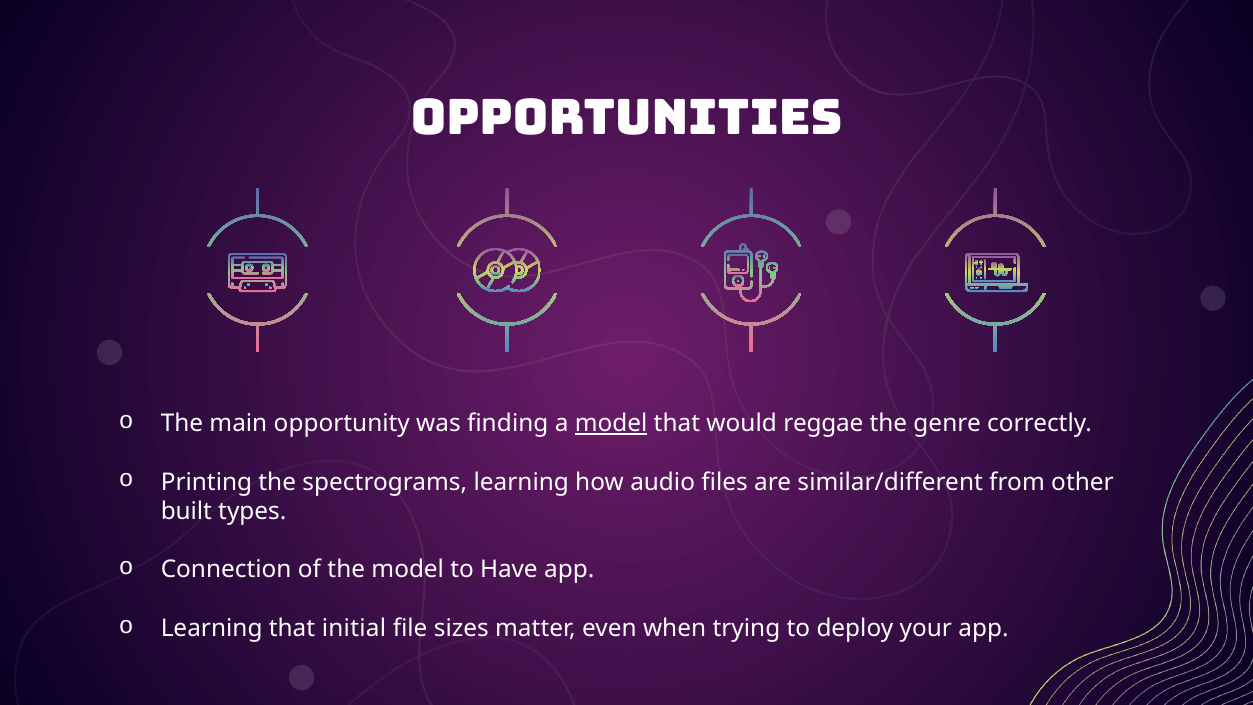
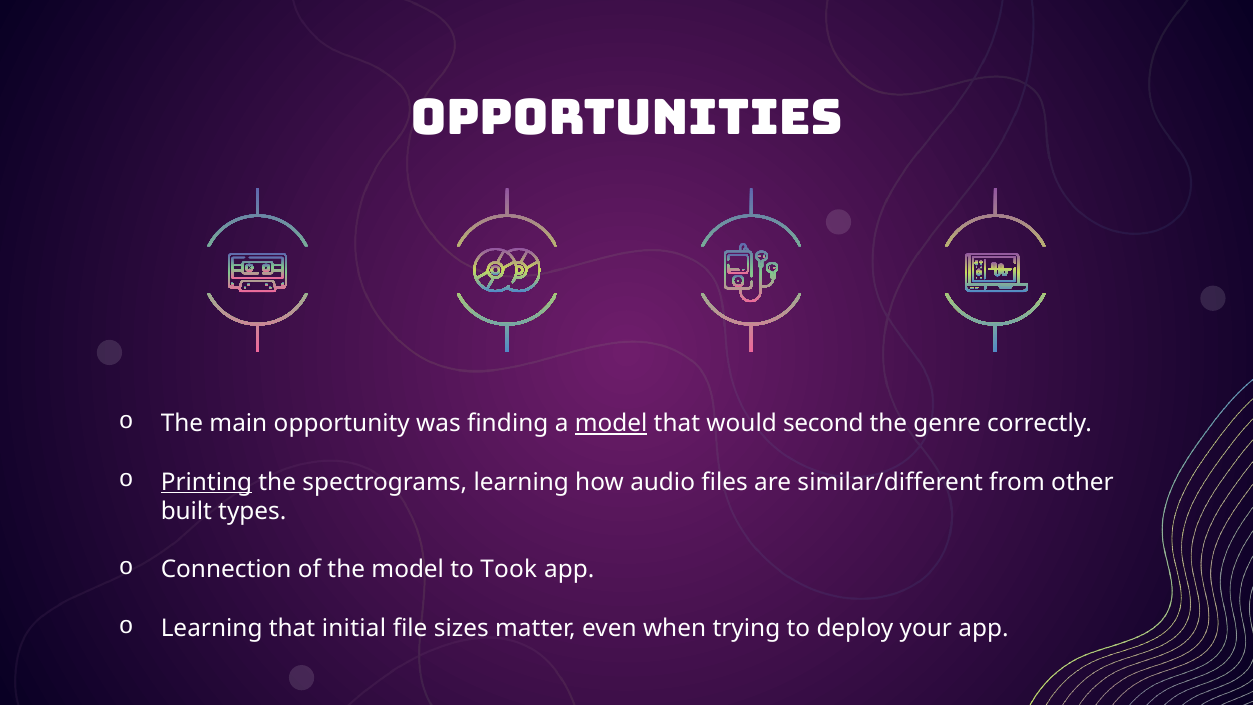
reggae: reggae -> second (823, 423)
Printing underline: none -> present (206, 482)
Have: Have -> Took (509, 570)
